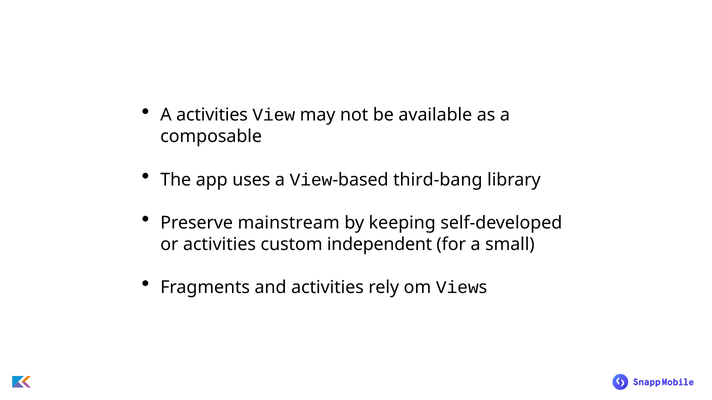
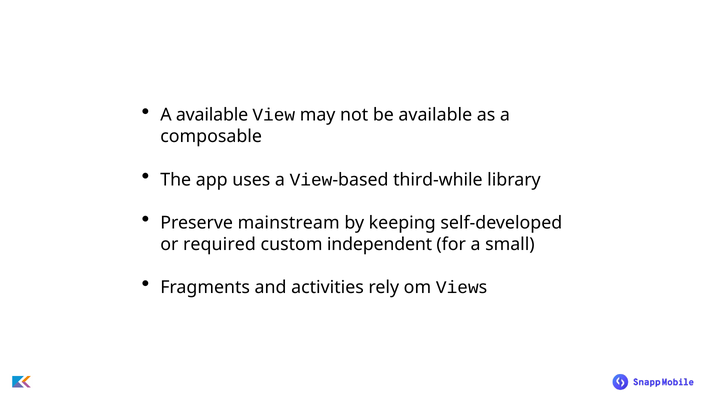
A activities: activities -> available (212, 115)
third-bang: third-bang -> third-while (438, 180)
or activities: activities -> required (219, 244)
